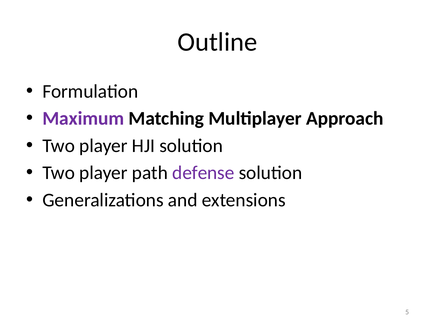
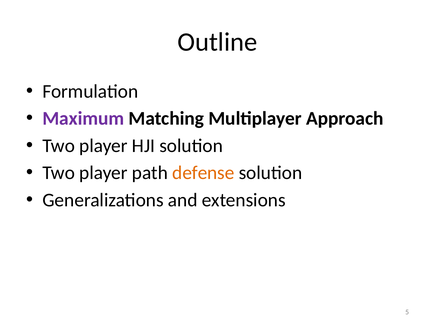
defense colour: purple -> orange (203, 172)
